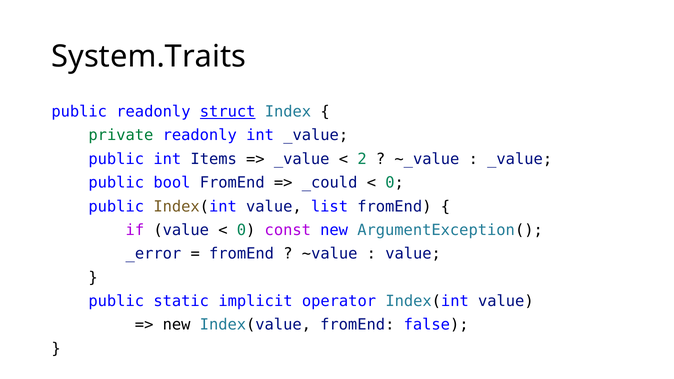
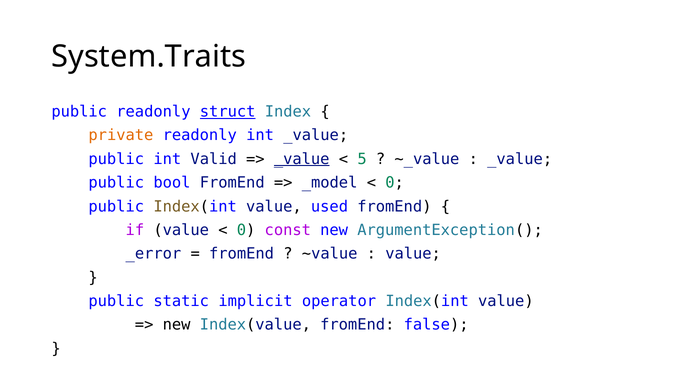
private colour: green -> orange (121, 135)
Items: Items -> Valid (214, 159)
_value underline: none -> present (302, 159)
2: 2 -> 5 (362, 159)
_could: _could -> _model (330, 183)
list: list -> used (330, 206)
